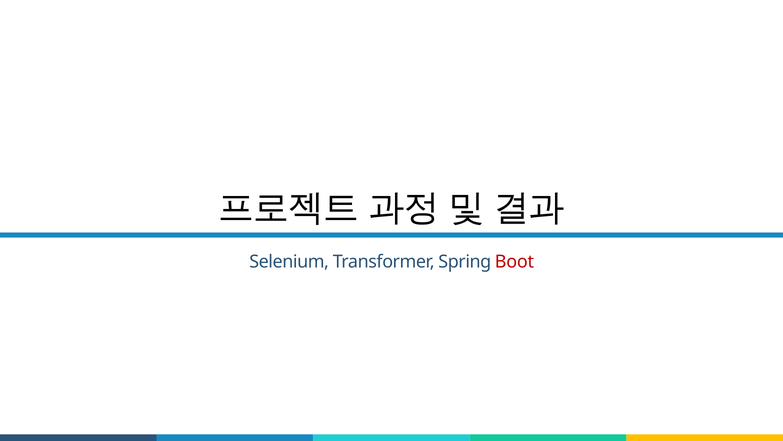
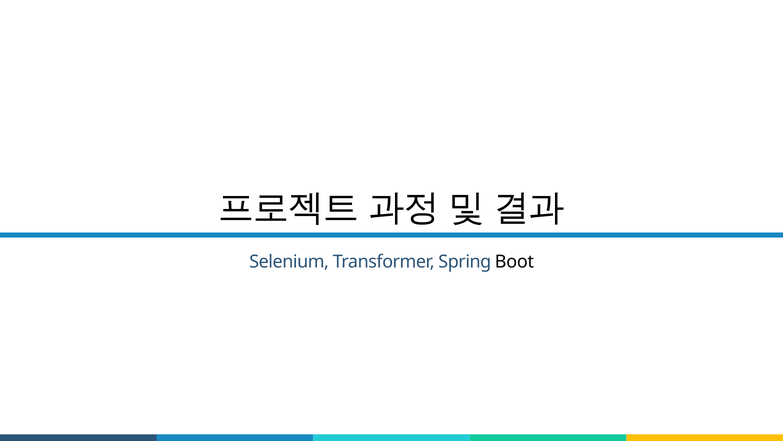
Boot colour: red -> black (514, 262)
